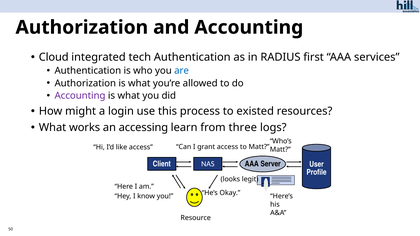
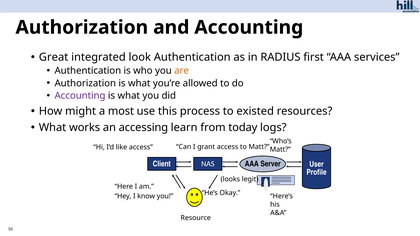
Cloud: Cloud -> Great (54, 57)
tech: tech -> look (140, 57)
are colour: blue -> orange (182, 71)
login: login -> most (121, 111)
three: three -> today (243, 128)
